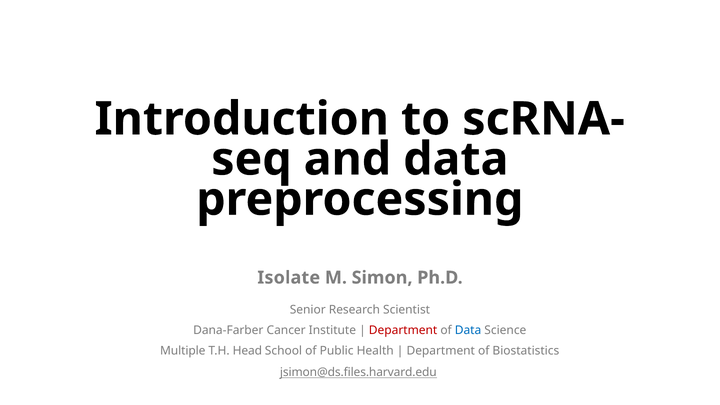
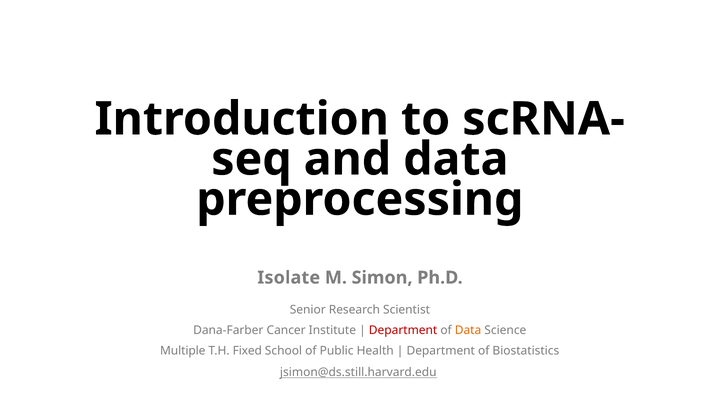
Data colour: blue -> orange (468, 330)
Head: Head -> Fixed (247, 351)
jsimon@ds.files.harvard.edu: jsimon@ds.files.harvard.edu -> jsimon@ds.still.harvard.edu (358, 372)
